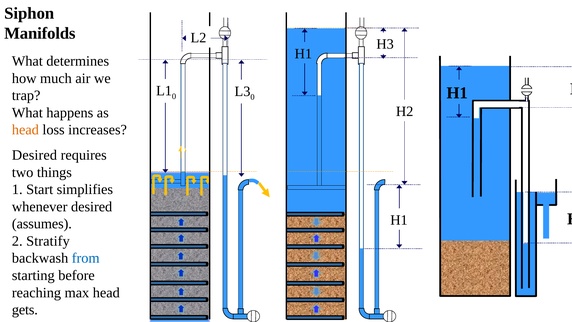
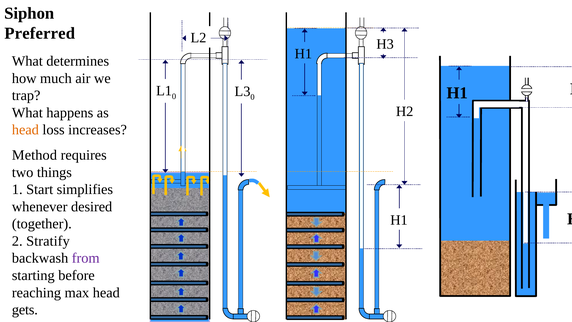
Manifolds: Manifolds -> Preferred (40, 33)
Desired: Desired -> Method (34, 155)
assumes: assumes -> together (42, 224)
from colour: blue -> purple (86, 258)
